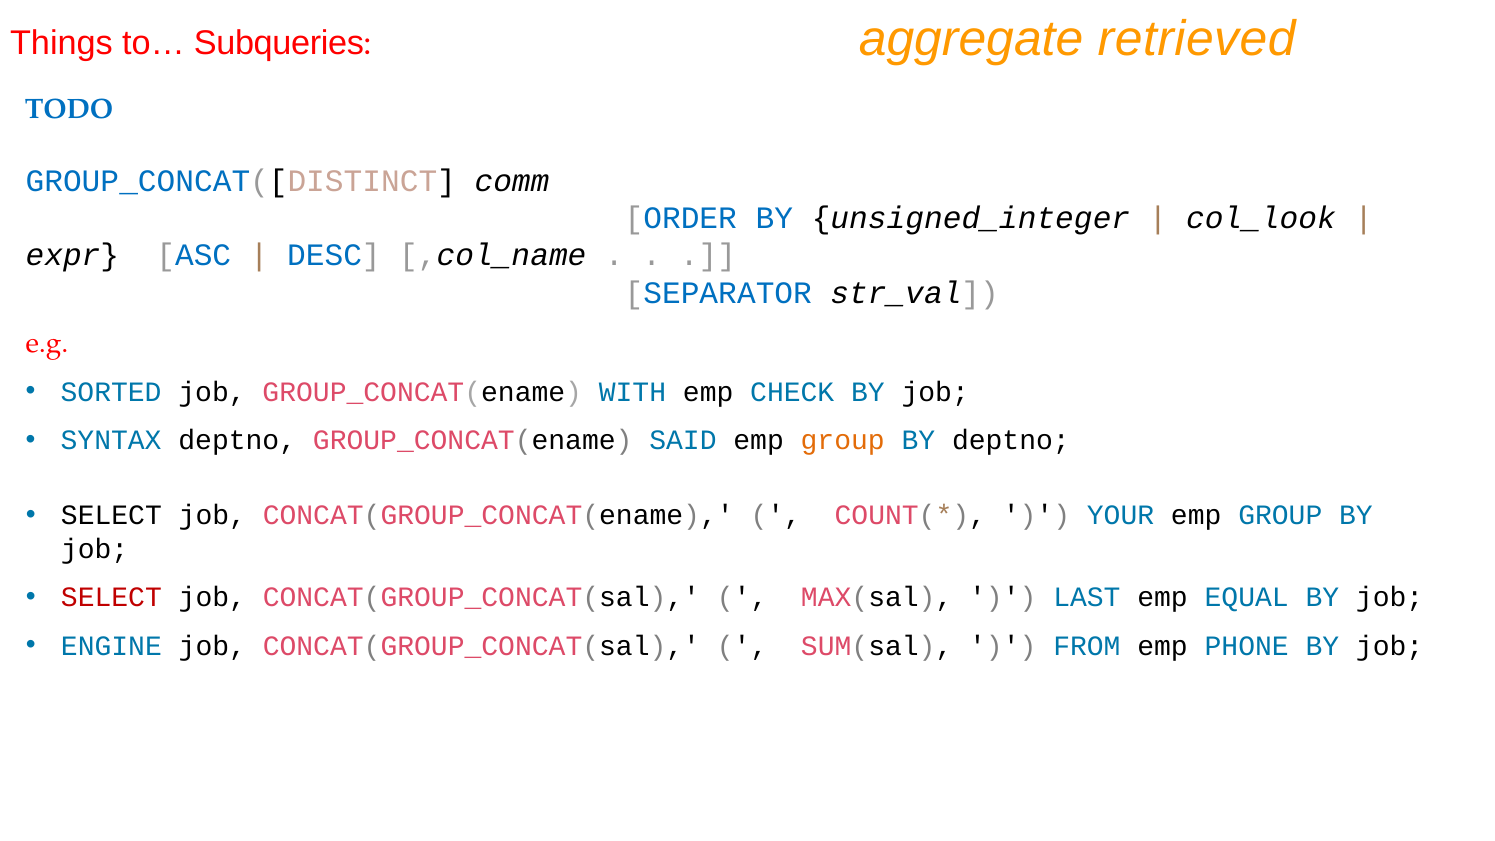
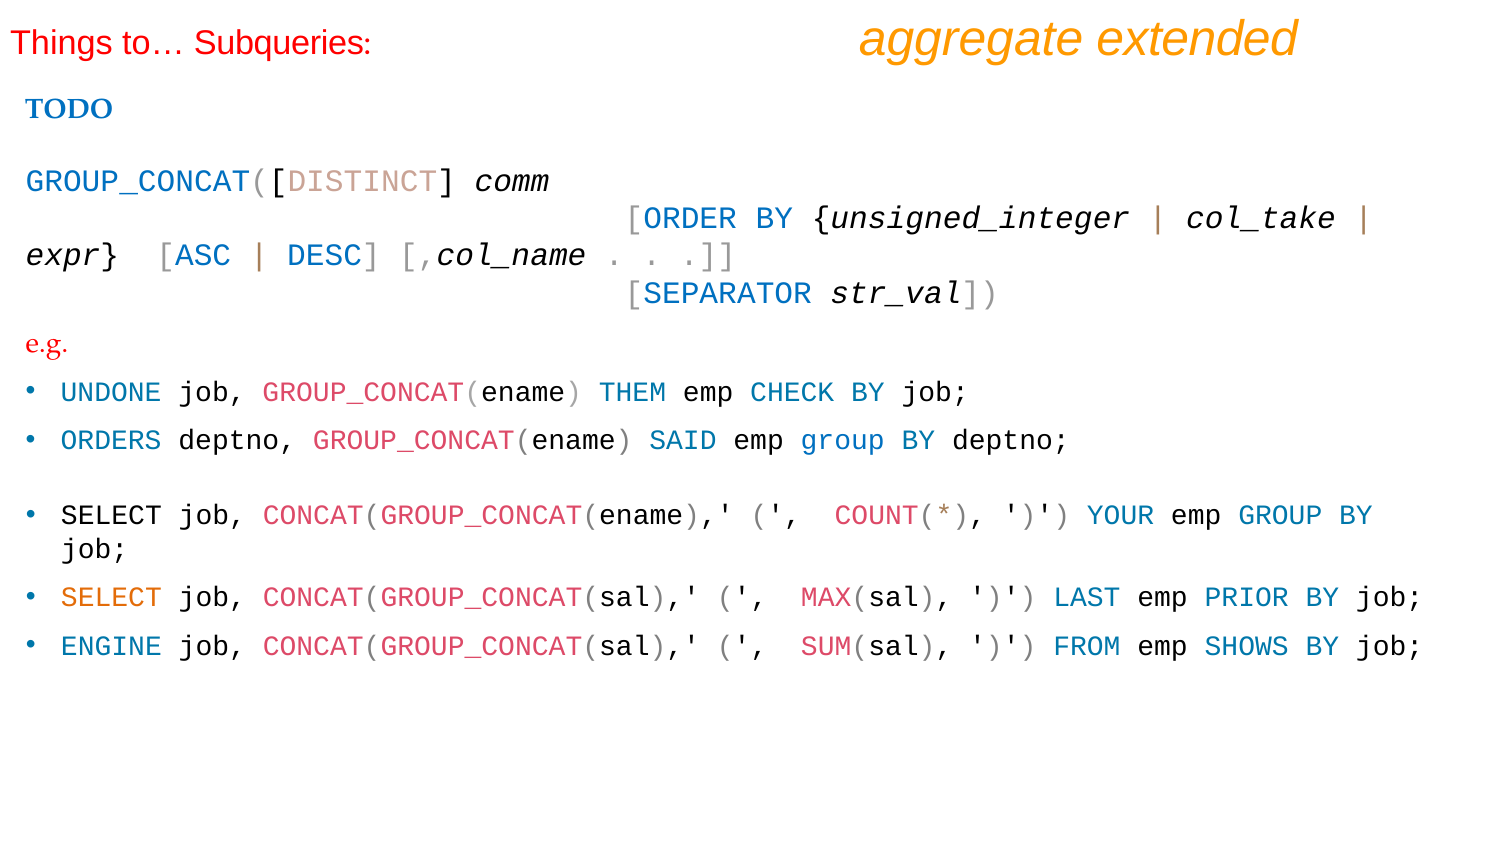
retrieved: retrieved -> extended (1197, 39)
col_look: col_look -> col_take (1261, 218)
SORTED: SORTED -> UNDONE (111, 392)
WITH: WITH -> THEM (632, 392)
SYNTAX: SYNTAX -> ORDERS (111, 440)
group colour: orange -> blue (843, 440)
SELECT colour: red -> orange (111, 598)
EQUAL: EQUAL -> PRIOR (1247, 598)
PHONE: PHONE -> SHOWS (1247, 646)
